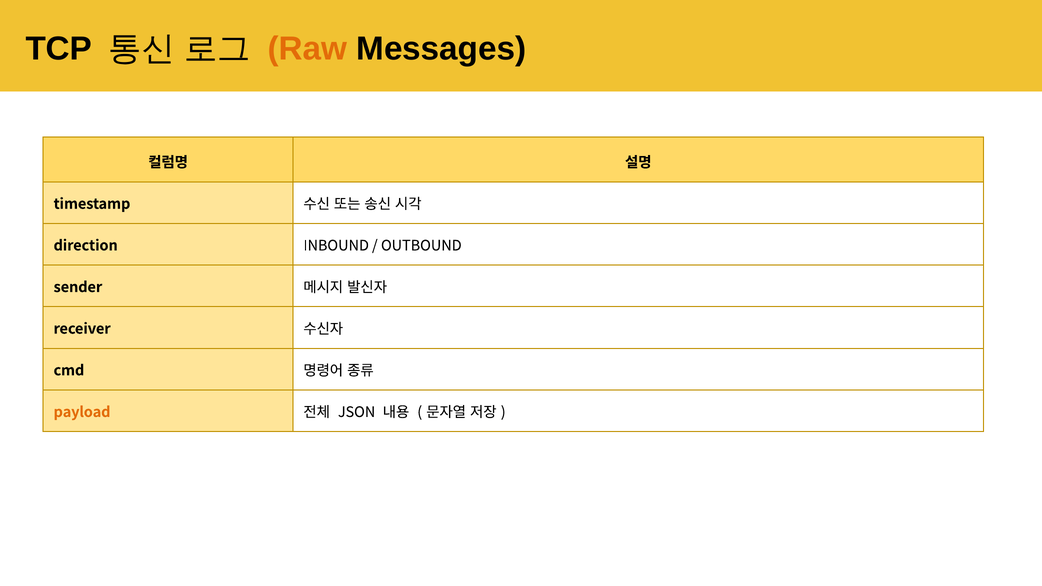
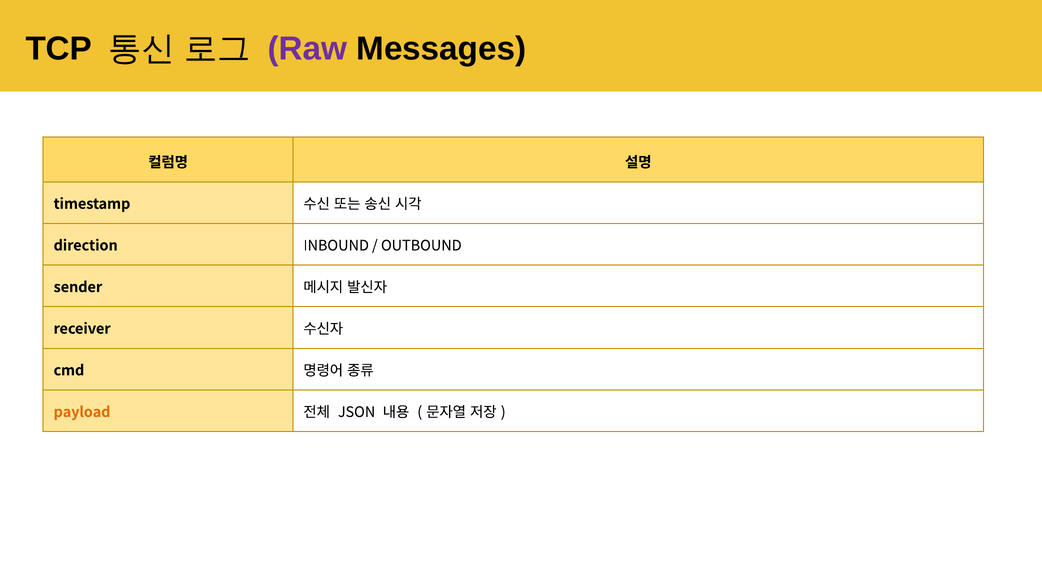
Raw colour: orange -> purple (307, 49)
